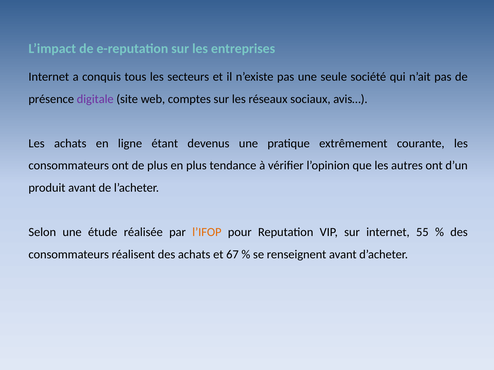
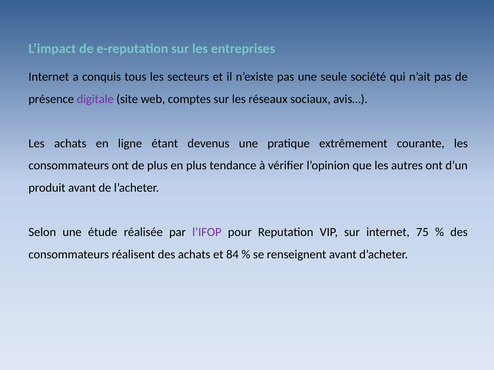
l’IFOP colour: orange -> purple (207, 232)
55: 55 -> 75 (422, 232)
67: 67 -> 84 (232, 255)
